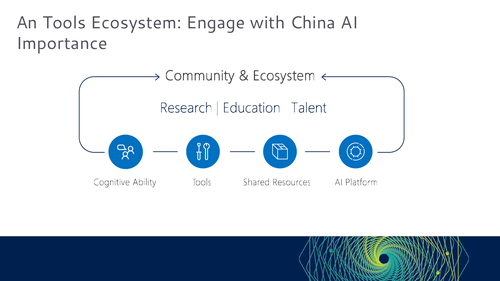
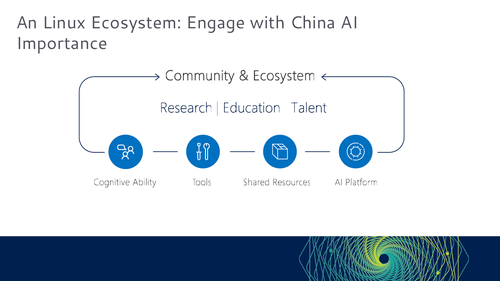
Tools: Tools -> Linux (64, 23)
